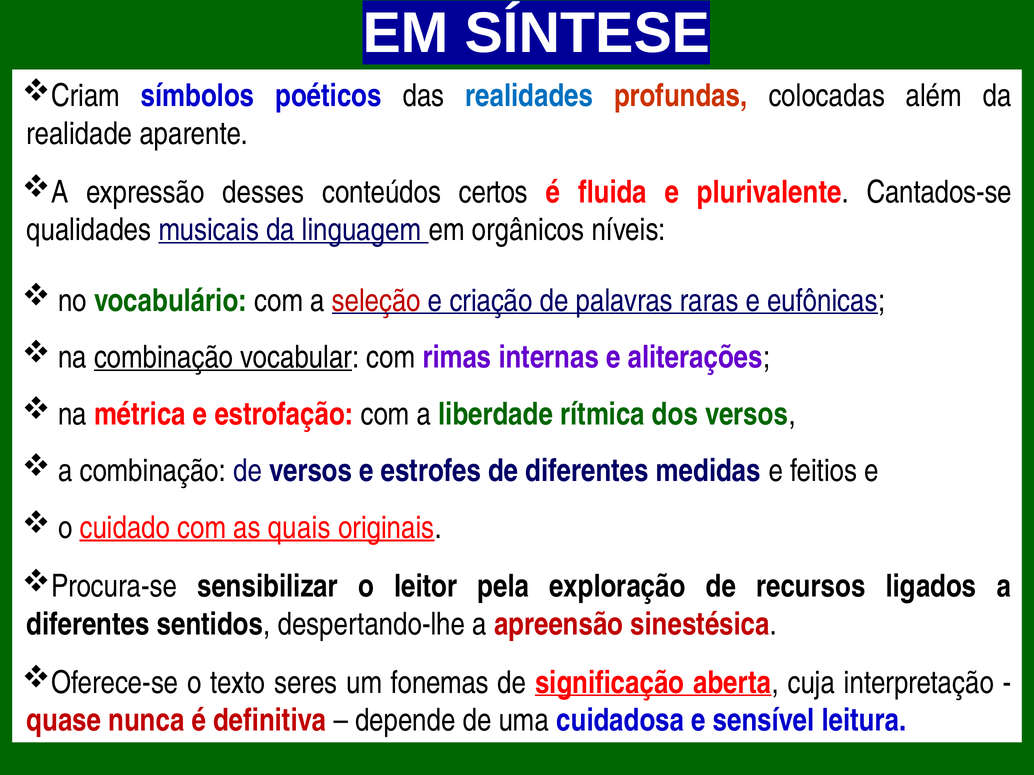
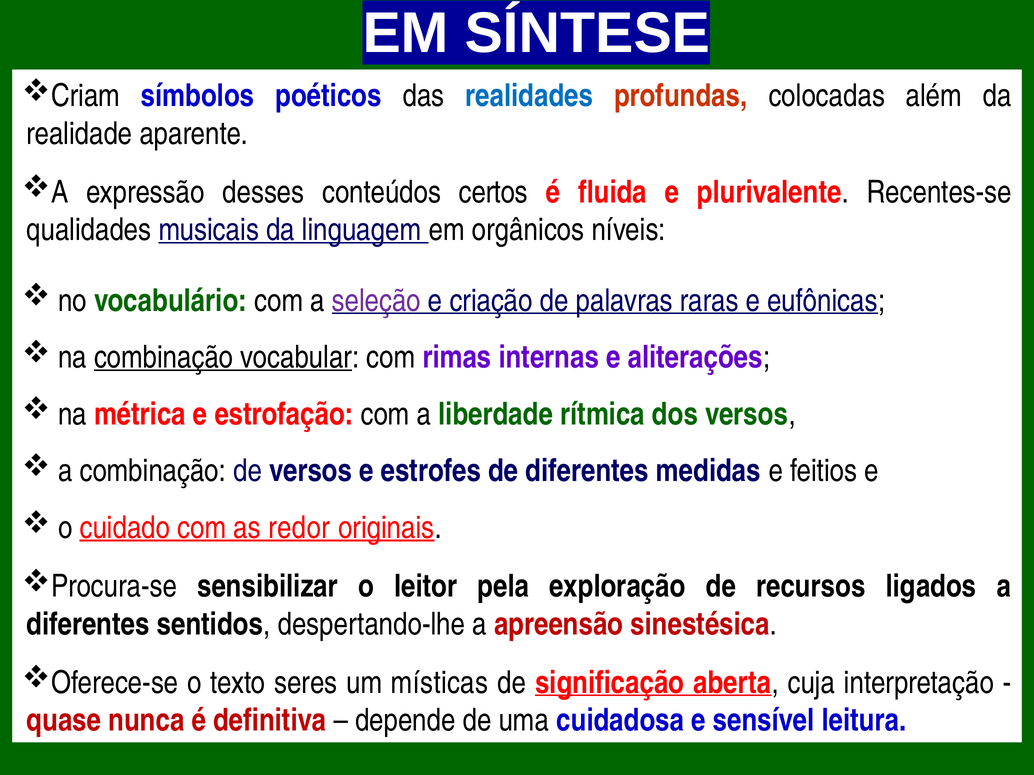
Cantados-se: Cantados-se -> Recentes-se (939, 192)
seleção colour: red -> purple (376, 301)
quais: quais -> redor (299, 528)
fonemas: fonemas -> místicas (440, 683)
